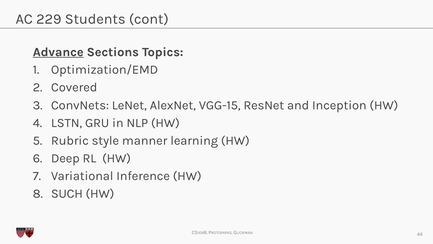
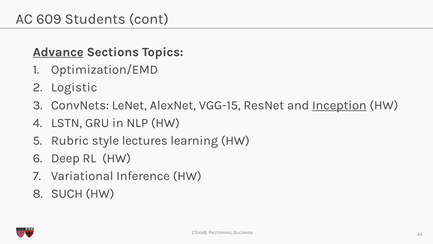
229: 229 -> 609 (49, 19)
Covered: Covered -> Logistic (74, 87)
Inception underline: none -> present (339, 105)
manner: manner -> lectures (145, 140)
